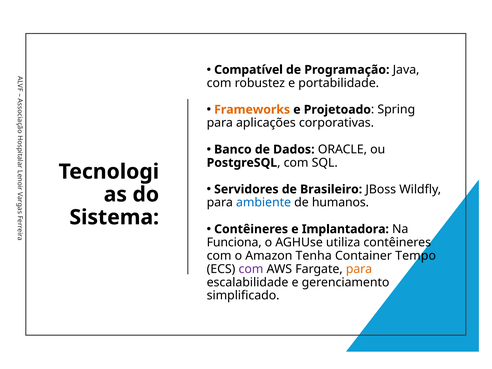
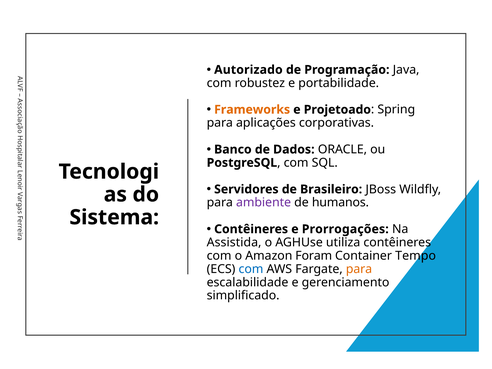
Compatível: Compatível -> Autorizado (248, 70)
ambiente colour: blue -> purple (264, 203)
Implantadora: Implantadora -> Prorrogações (345, 229)
Funciona: Funciona -> Assistida (234, 242)
Tenha: Tenha -> Foram (314, 256)
com colour: purple -> blue (251, 269)
